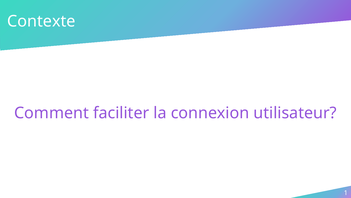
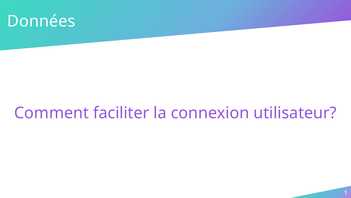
Contexte: Contexte -> Données (41, 21)
